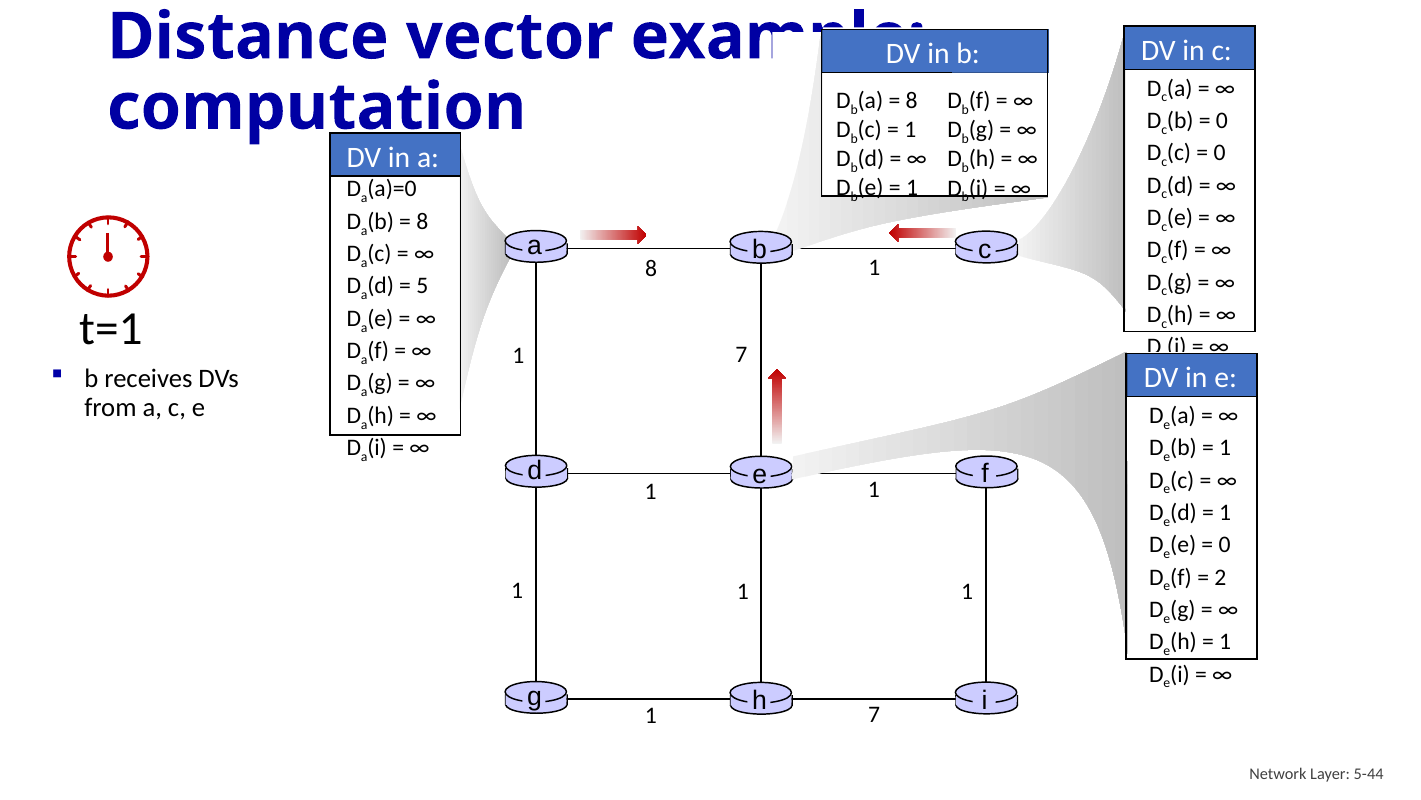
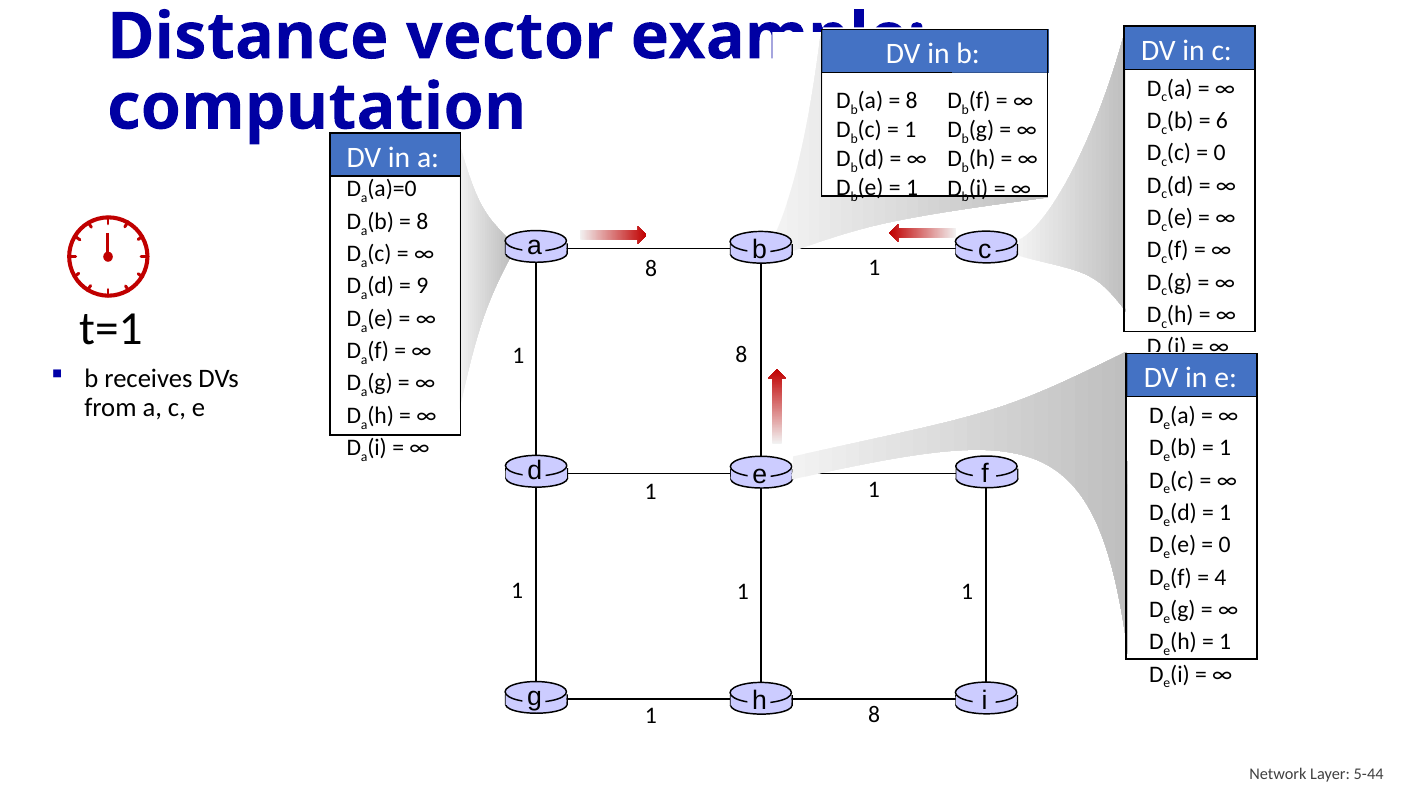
0: 0 -> 6 (1222, 120)
5: 5 -> 9 (422, 286)
7: 7 -> 8 (741, 355)
2: 2 -> 4 (1220, 577)
7: 7 -> 8 (874, 714)
